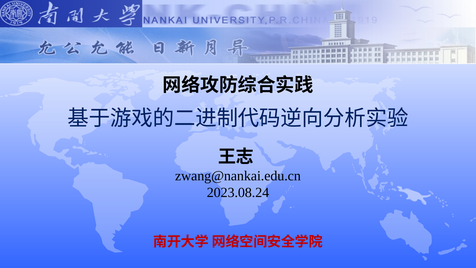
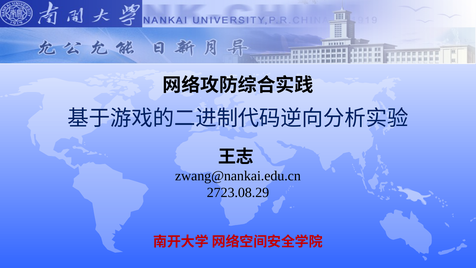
2023.08.24: 2023.08.24 -> 2723.08.29 (238, 192)
